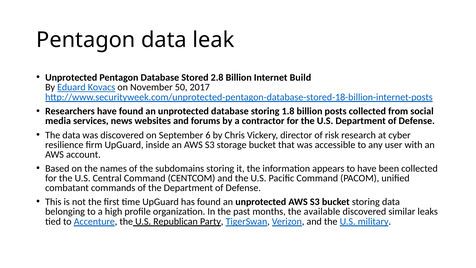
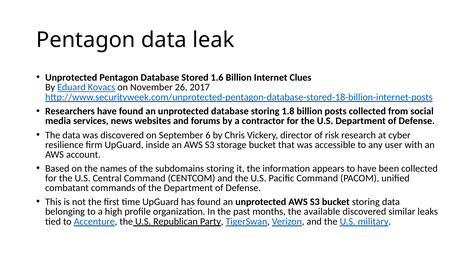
2.8: 2.8 -> 1.6 (217, 77)
Build: Build -> Clues (301, 77)
50: 50 -> 26 (181, 87)
